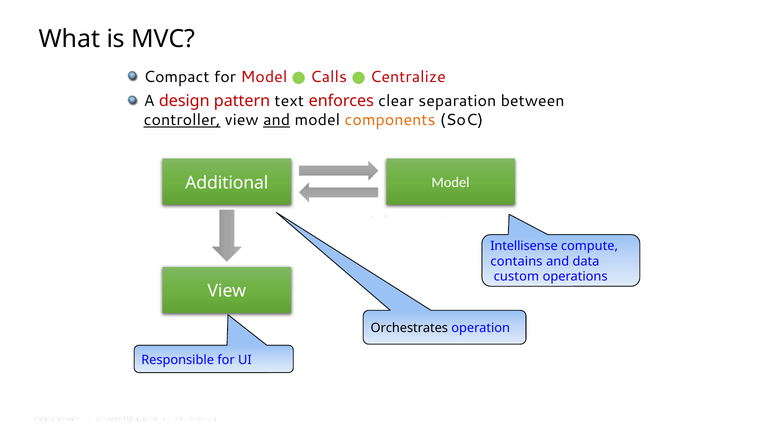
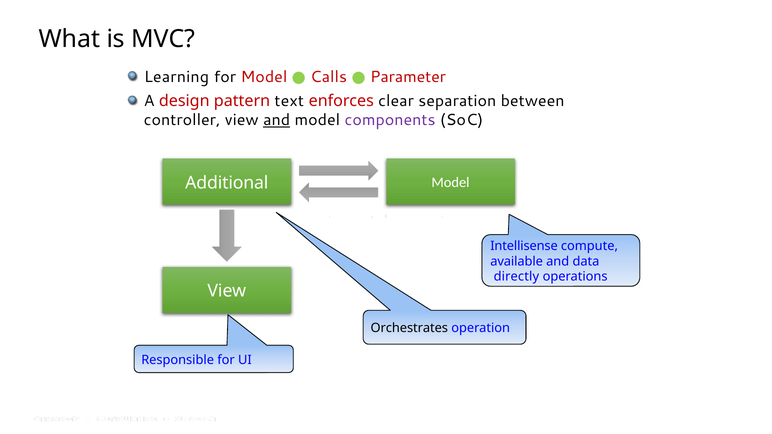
Compact: Compact -> Learning (176, 77)
Centralize: Centralize -> Parameter (408, 77)
controller underline: present -> none (182, 120)
components colour: orange -> purple (390, 120)
contains: contains -> available (517, 261)
custom: custom -> directly (516, 277)
